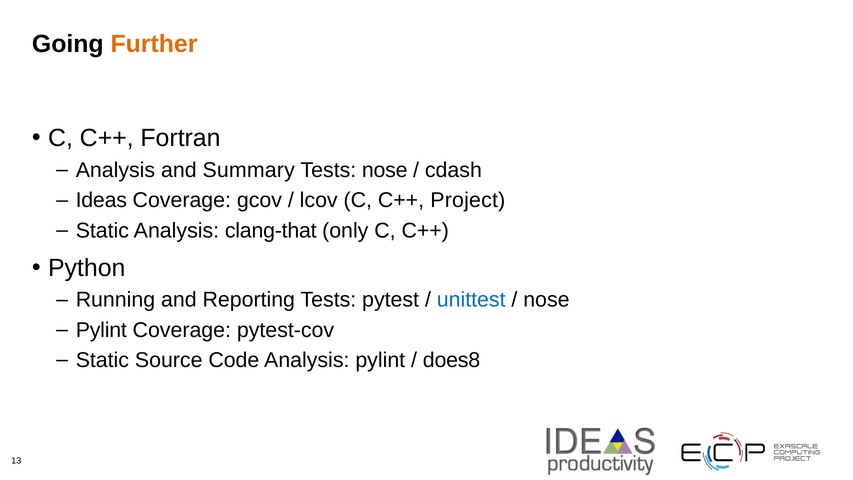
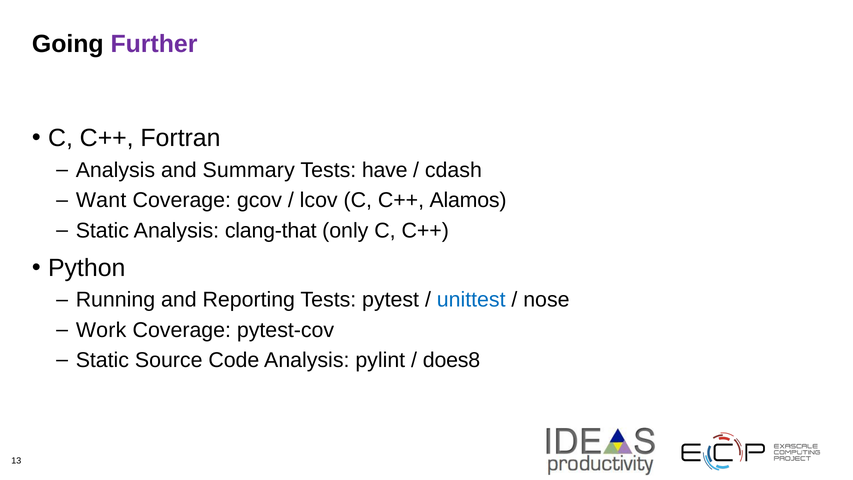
Further colour: orange -> purple (154, 44)
Tests nose: nose -> have (385, 170)
Ideas: Ideas -> Want (101, 200)
Project: Project -> Alamos (468, 200)
Pylint: Pylint -> Work (101, 330)
